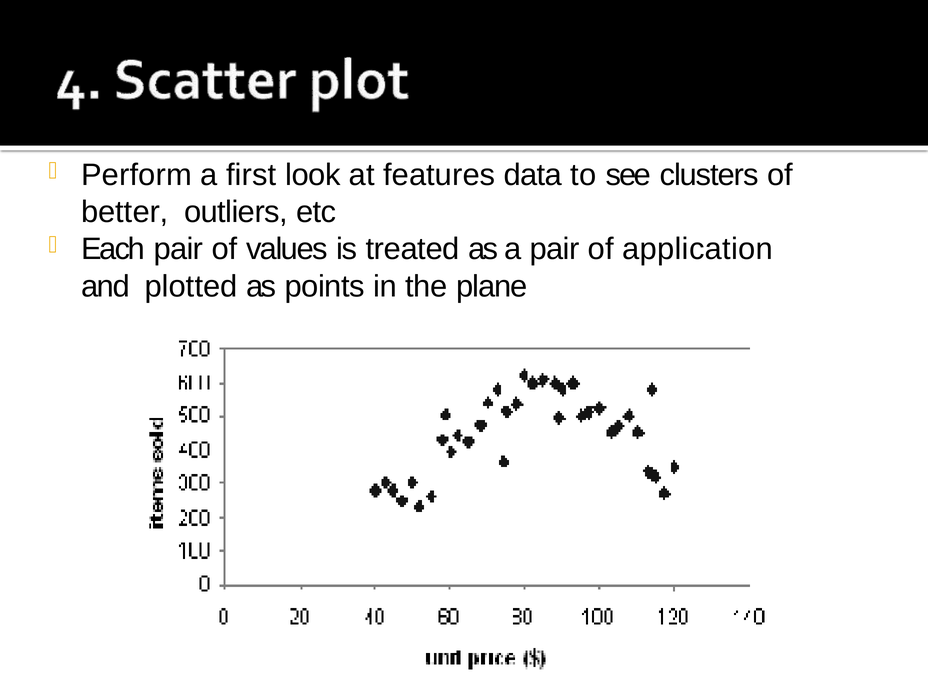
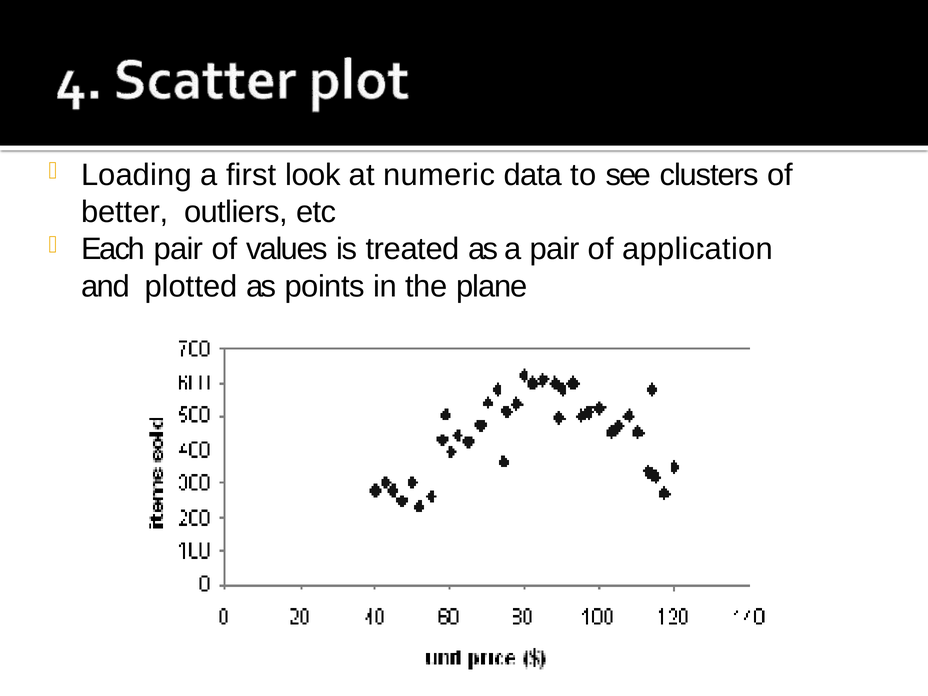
Perform: Perform -> Loading (136, 175)
features: features -> numeric (439, 175)
